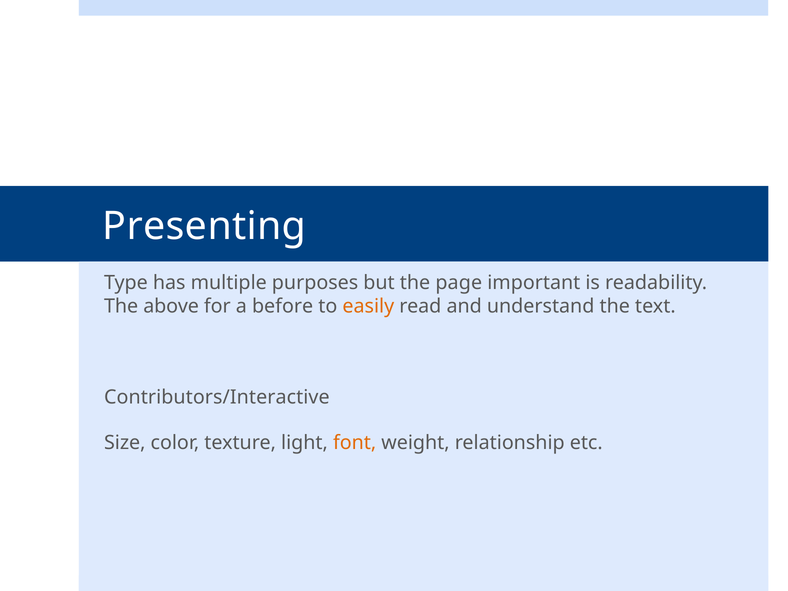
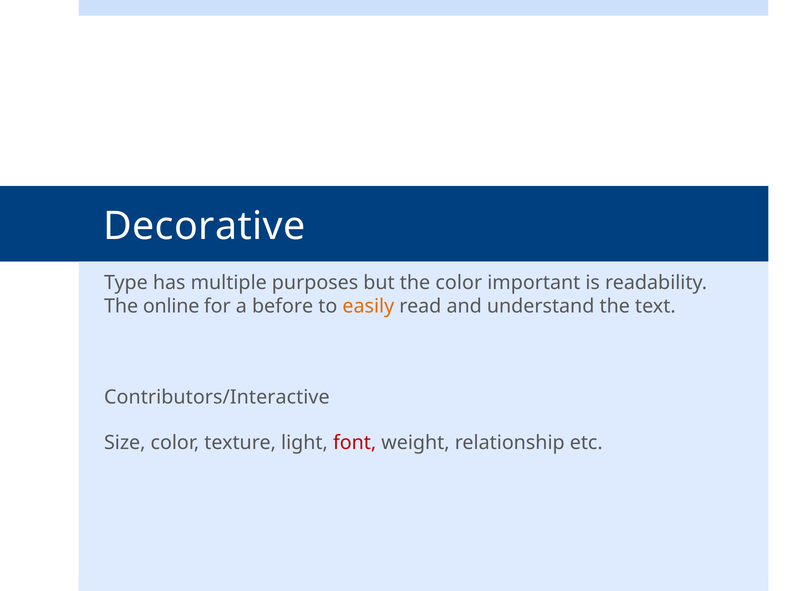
Presenting: Presenting -> Decorative (204, 226)
the page: page -> color (459, 283)
above: above -> online (171, 306)
font colour: orange -> red (355, 443)
